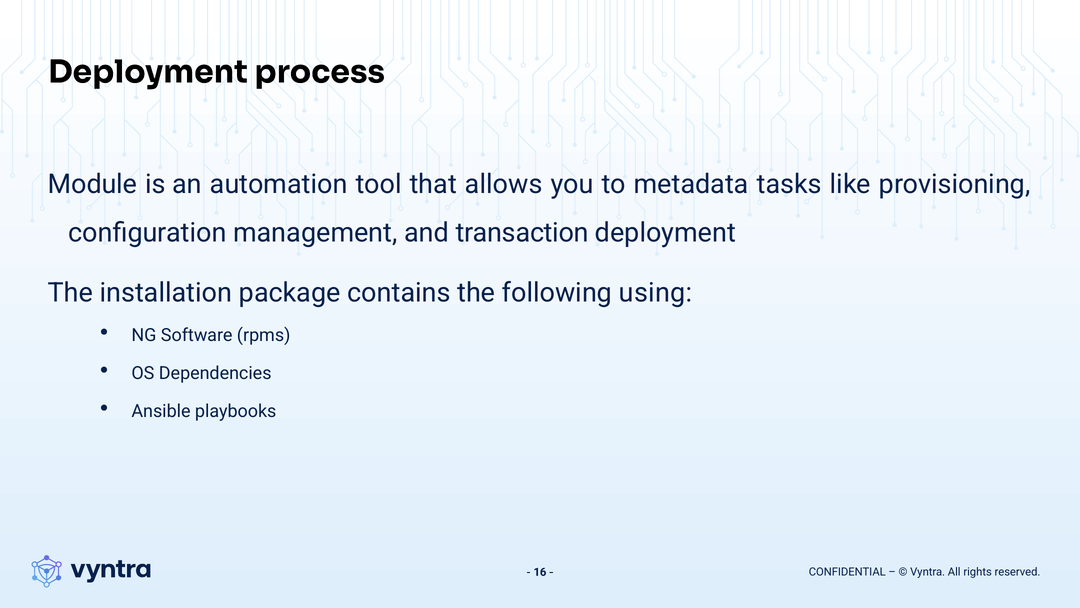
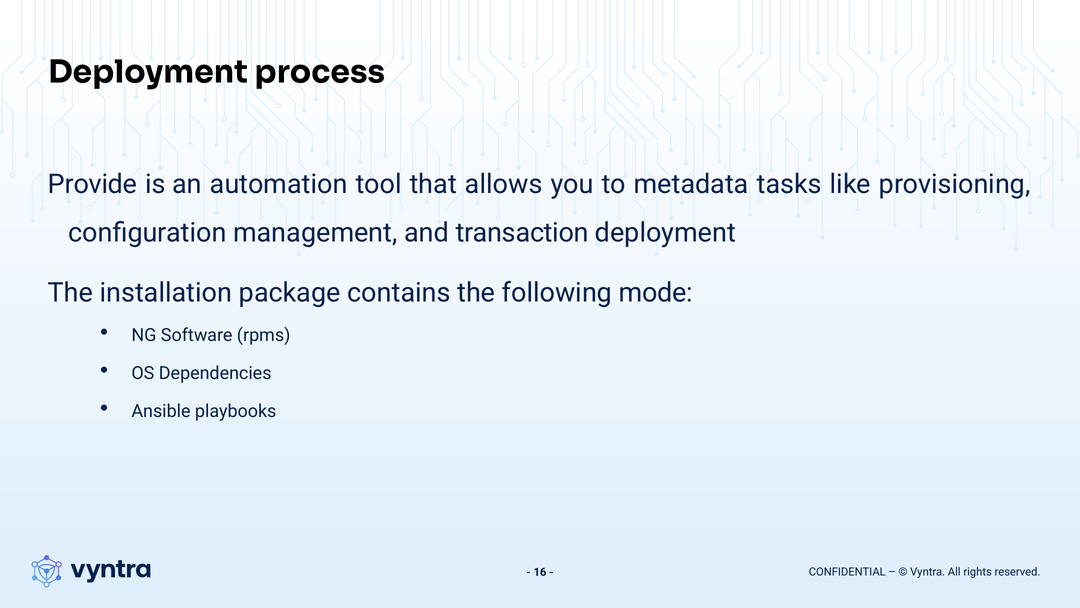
Module: Module -> Provide (93, 184)
using: using -> mode (656, 292)
